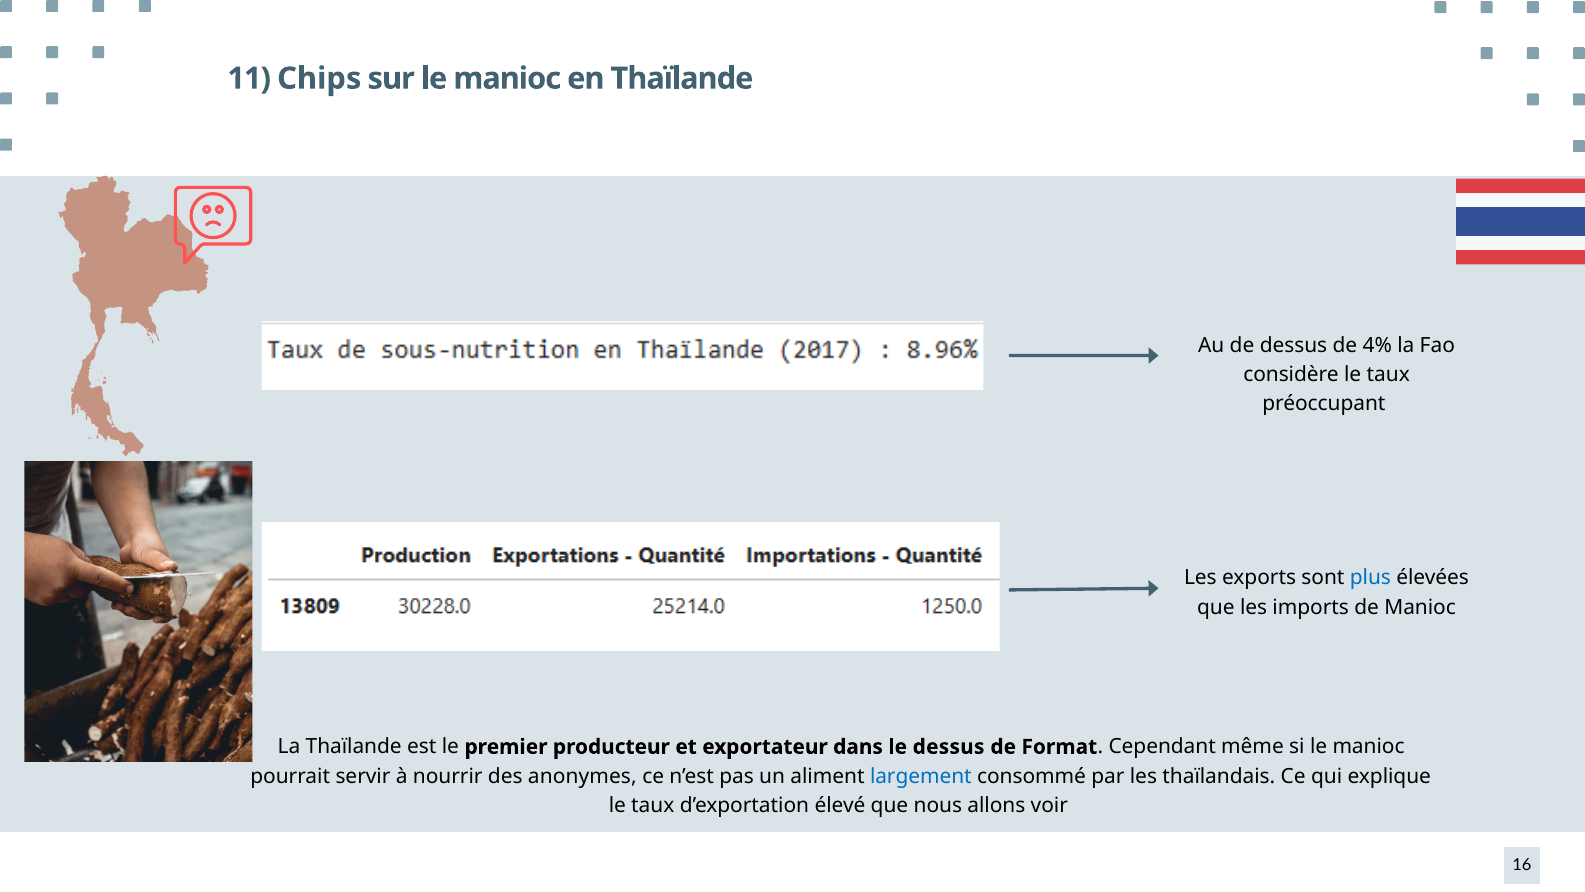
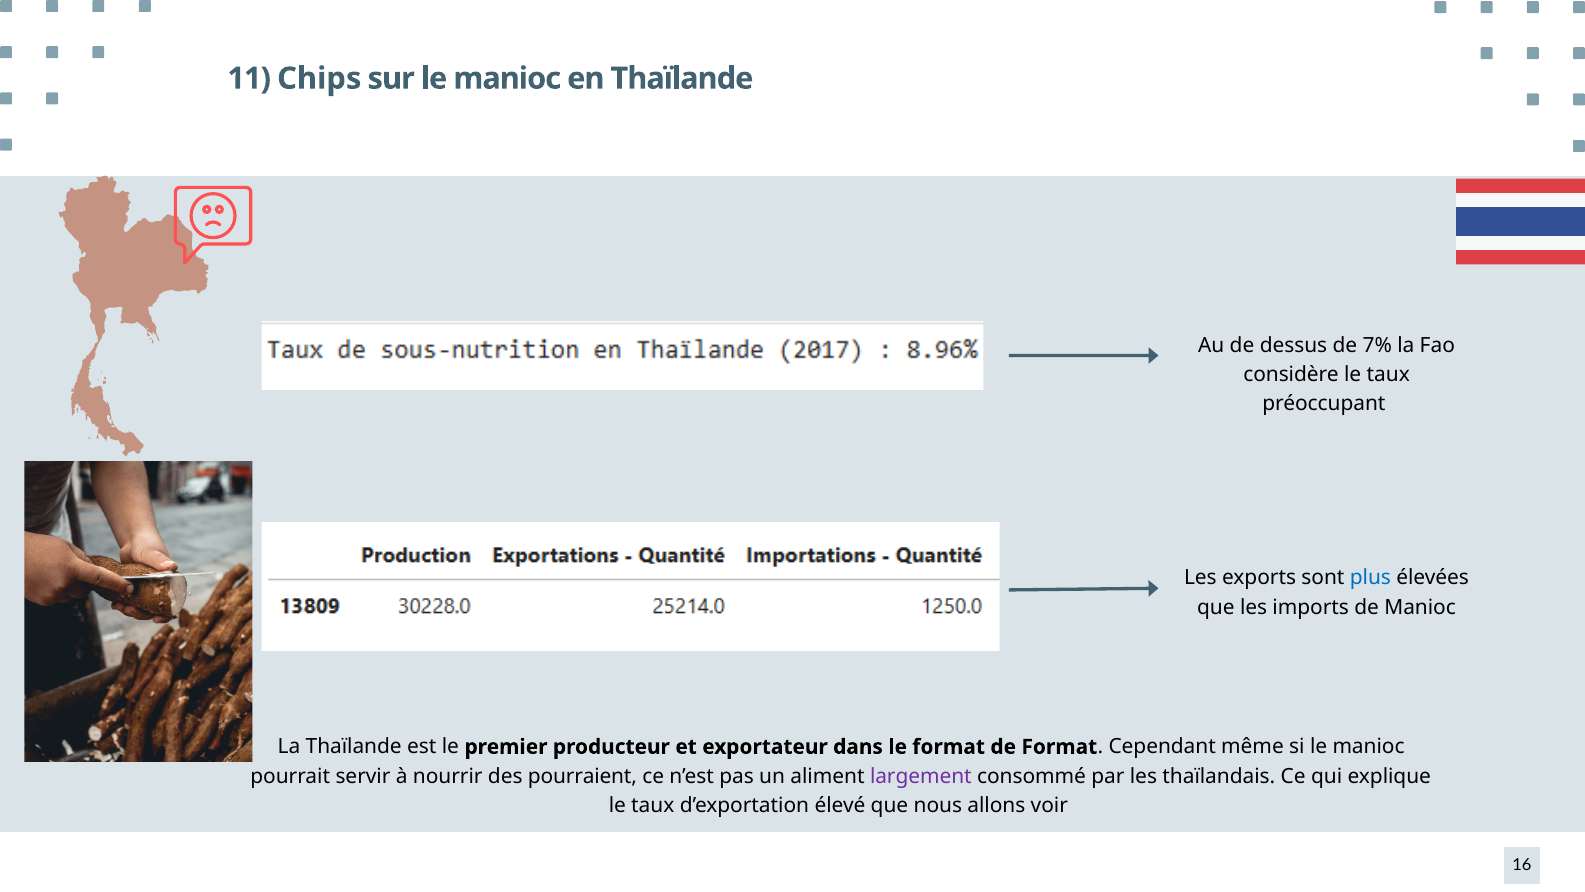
4%: 4% -> 7% (1377, 345)
le dessus: dessus -> format (949, 747)
anonymes: anonymes -> pourraient (582, 776)
largement colour: blue -> purple (921, 776)
